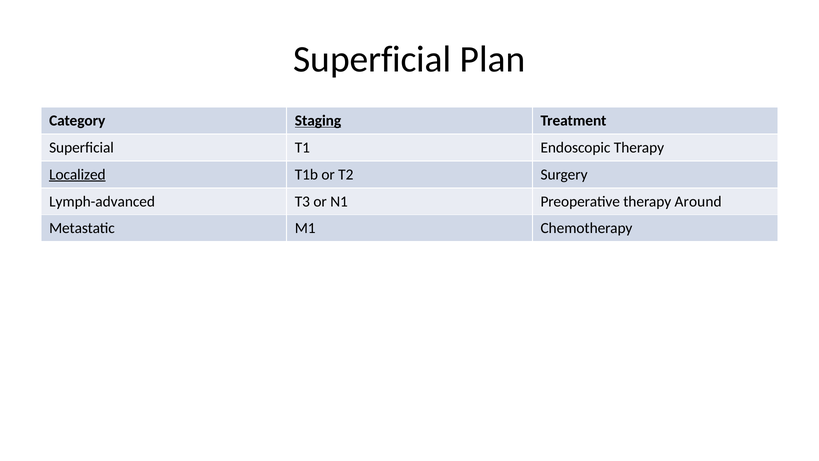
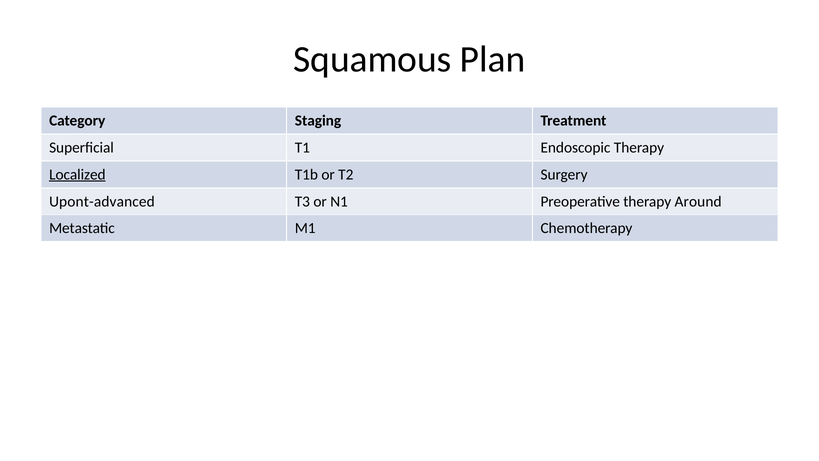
Superficial: Superficial -> Squamous (372, 59)
Staging underline: present -> none (318, 121)
Lymph-advanced: Lymph-advanced -> Upont-advanced (102, 201)
